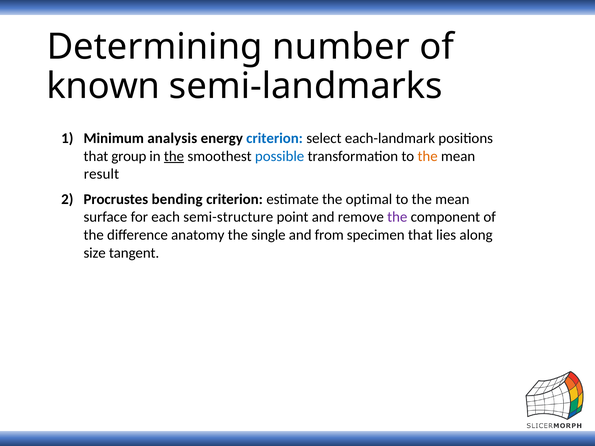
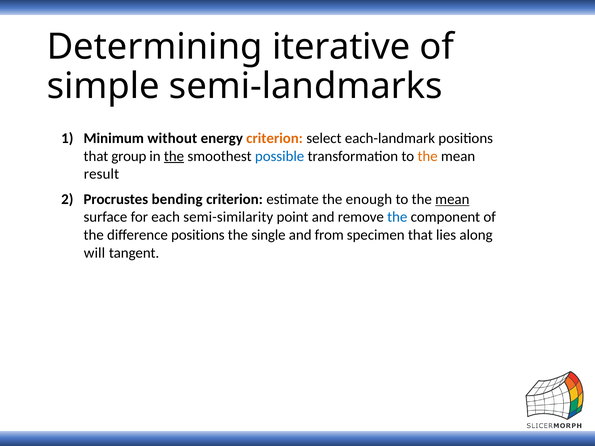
number: number -> iterative (341, 47)
known: known -> simple (103, 86)
analysis: analysis -> without (172, 138)
criterion colour: blue -> orange (275, 138)
optimal: optimal -> enough (369, 199)
mean underline: none -> present (452, 199)
semi-structure: semi-structure -> semi-similarity (228, 217)
the colour: purple -> blue (397, 217)
difference anatomy: anatomy -> positions (198, 235)
size: size -> will (94, 253)
